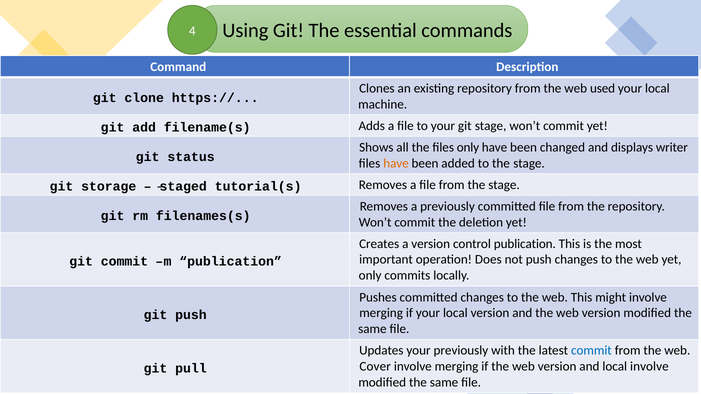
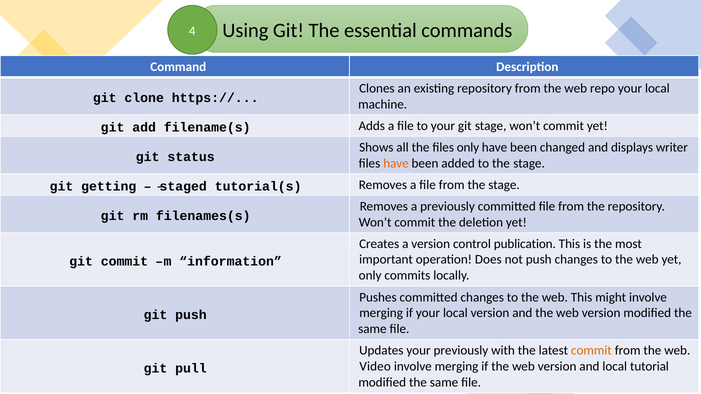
used: used -> repo (602, 88)
storage: storage -> getting (109, 187)
m publication: publication -> information (231, 262)
commit colour: blue -> orange (591, 351)
Cover: Cover -> Video (375, 367)
local involve: involve -> tutorial (649, 367)
